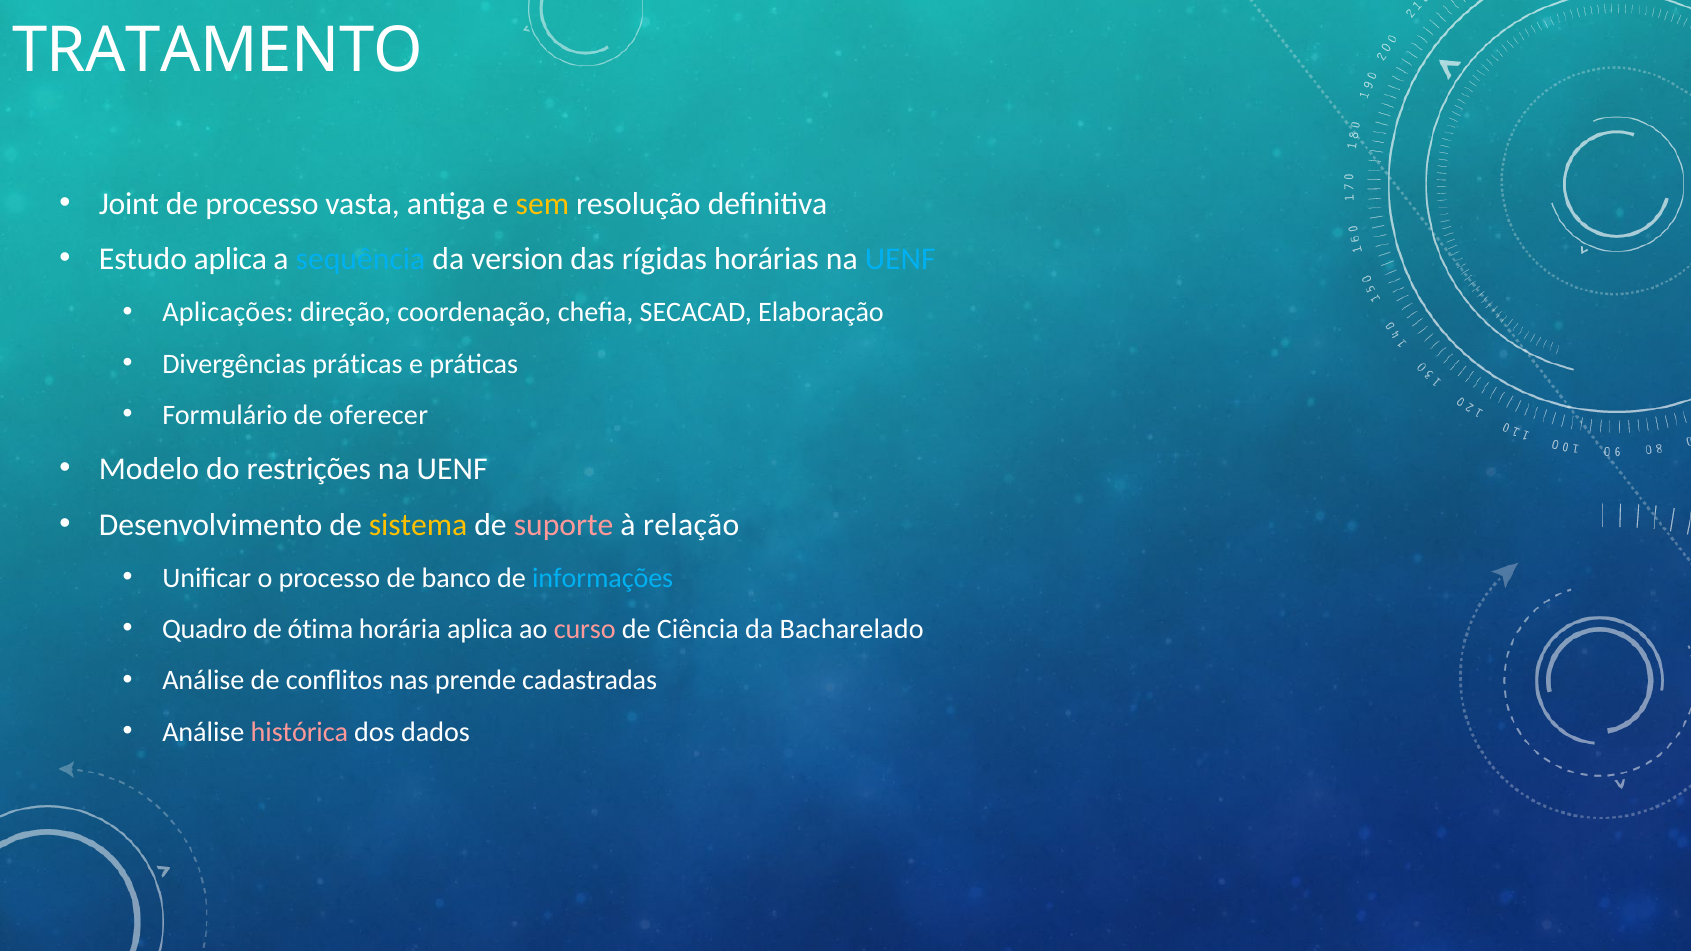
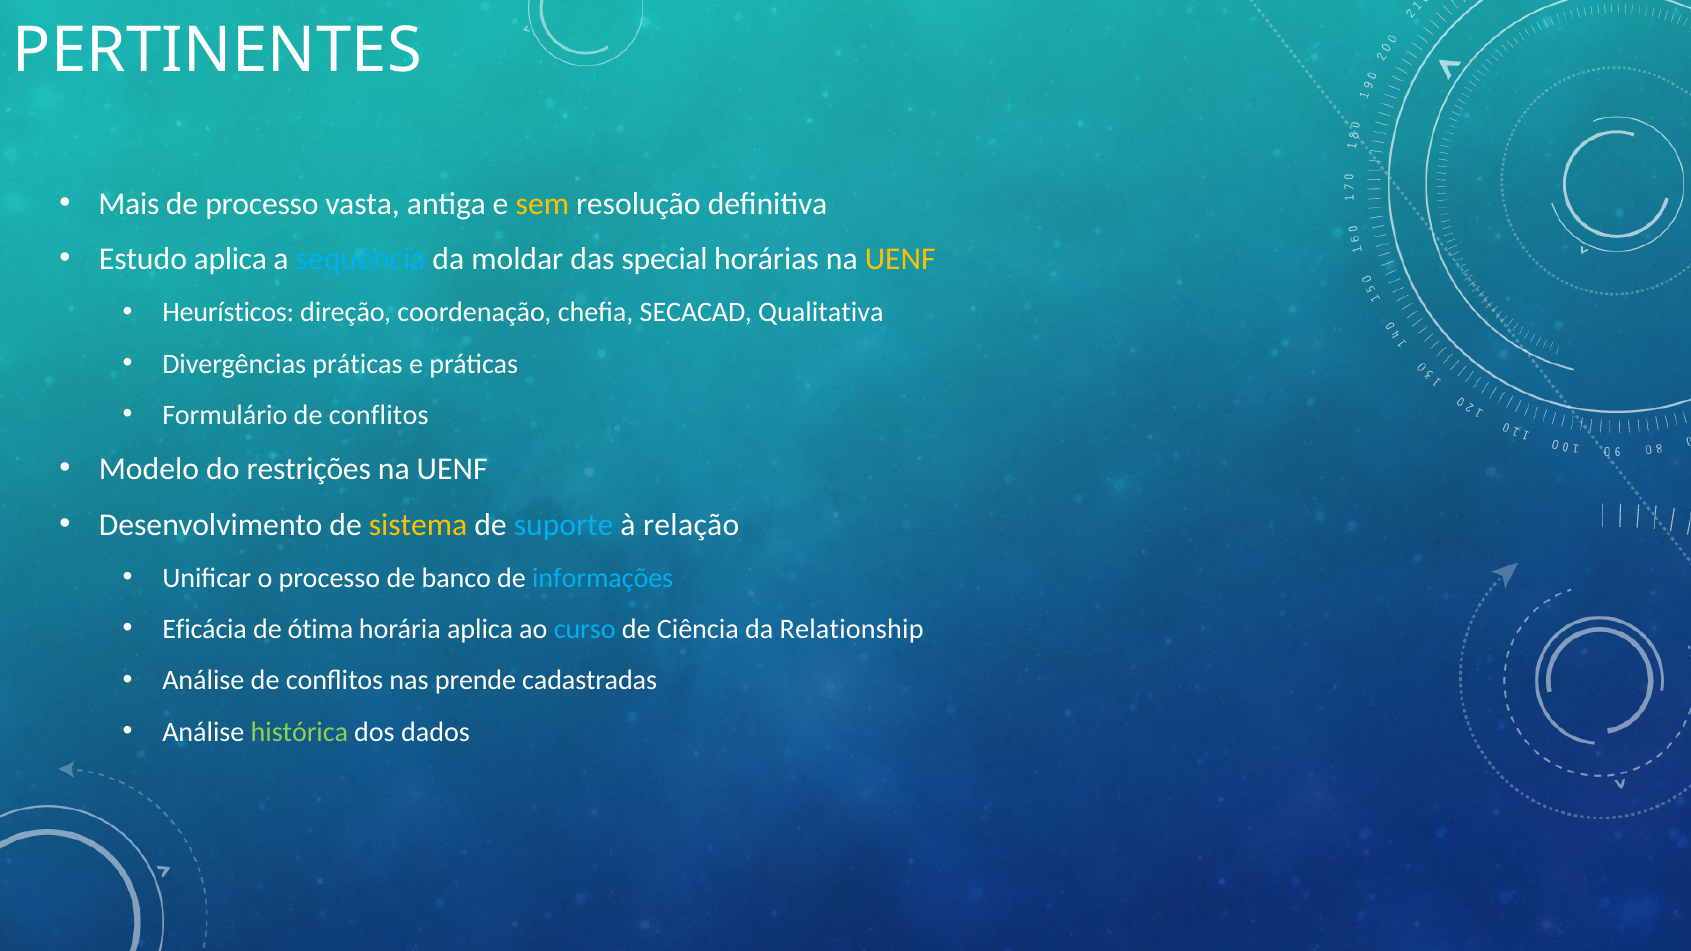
TRATAMENTO: TRATAMENTO -> PERTINENTES (217, 51)
Joint: Joint -> Mais (129, 204)
version: version -> moldar (517, 259)
rígidas: rígidas -> special (665, 259)
UENF colour: light blue -> yellow (900, 259)
Aplicações: Aplicações -> Heurísticos (228, 313)
Elaboração: Elaboração -> Qualitativa (821, 313)
Formulário de oferecer: oferecer -> conflitos (379, 415)
suporte colour: pink -> light blue (564, 525)
Quadro: Quadro -> Eficácia (205, 629)
curso colour: pink -> light blue (585, 629)
Bacharelado: Bacharelado -> Relationship (852, 629)
histórica colour: pink -> light green (299, 732)
